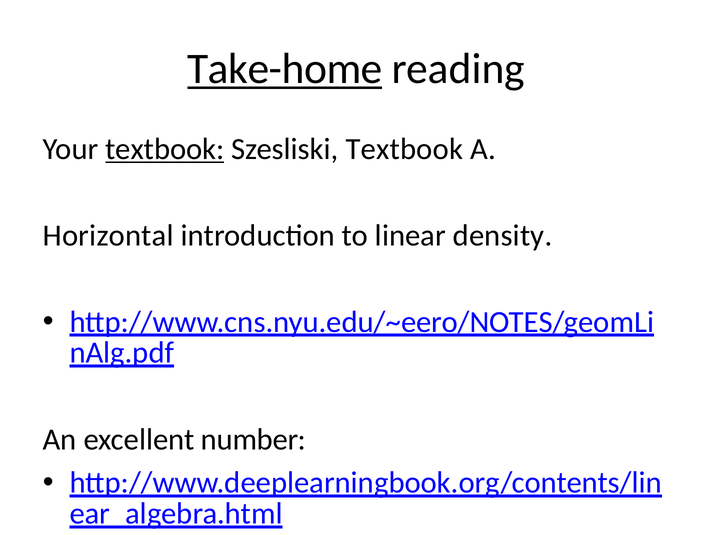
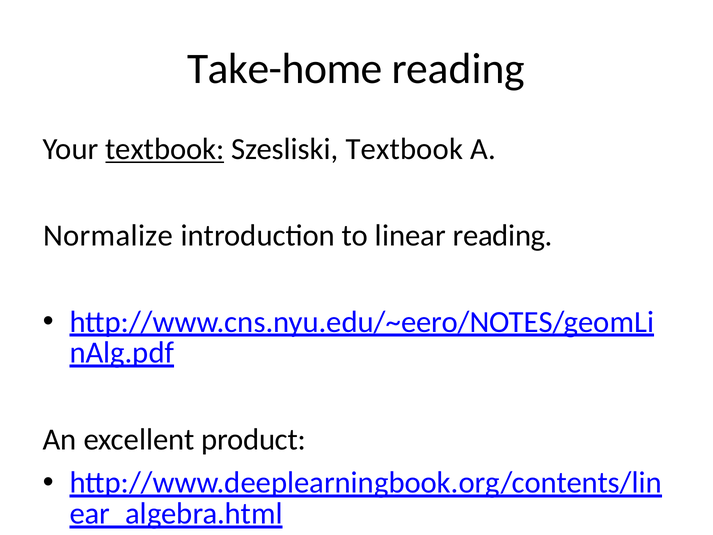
Take-home underline: present -> none (285, 69)
Horizontal: Horizontal -> Normalize (108, 235)
linear density: density -> reading (503, 235)
number: number -> product (254, 439)
